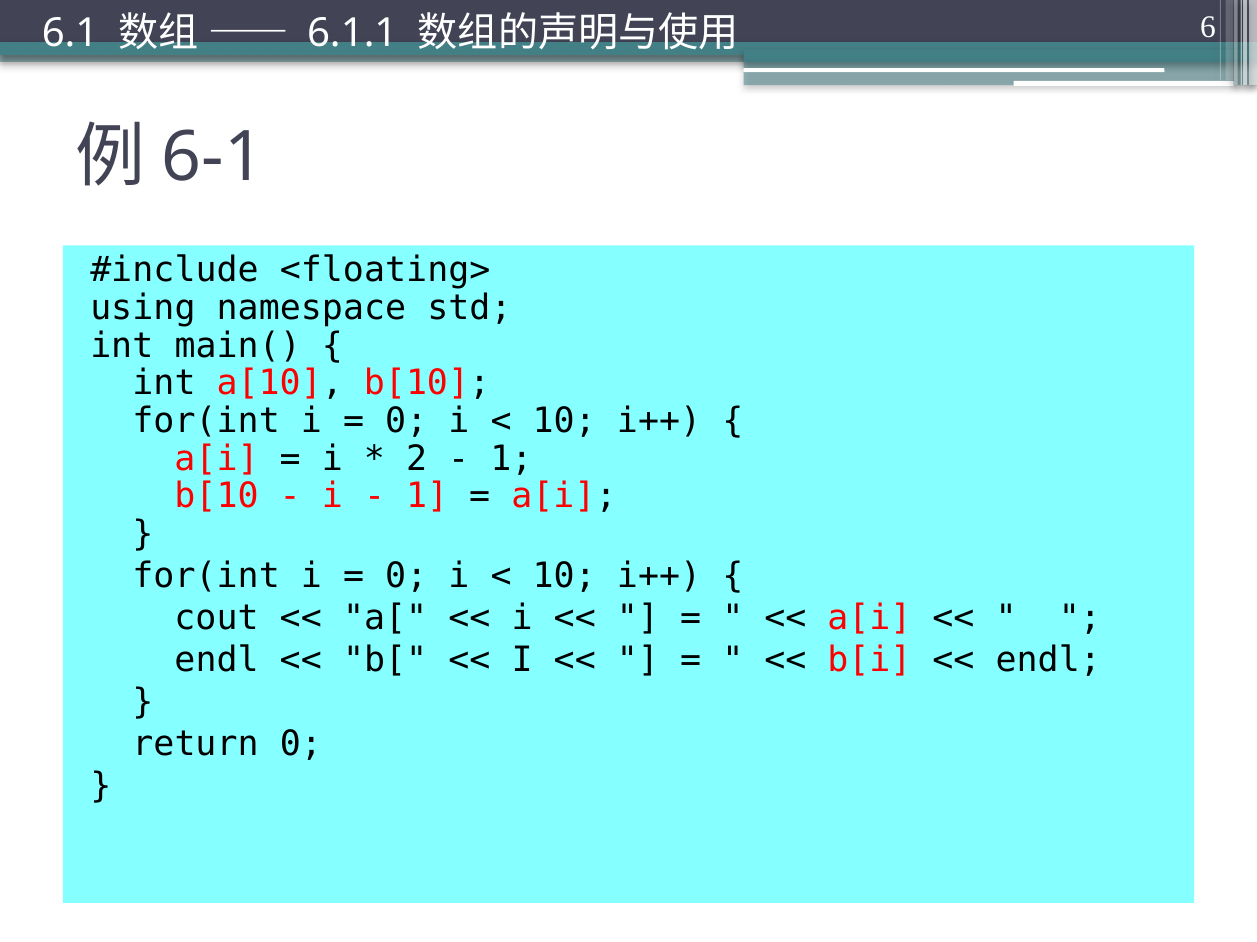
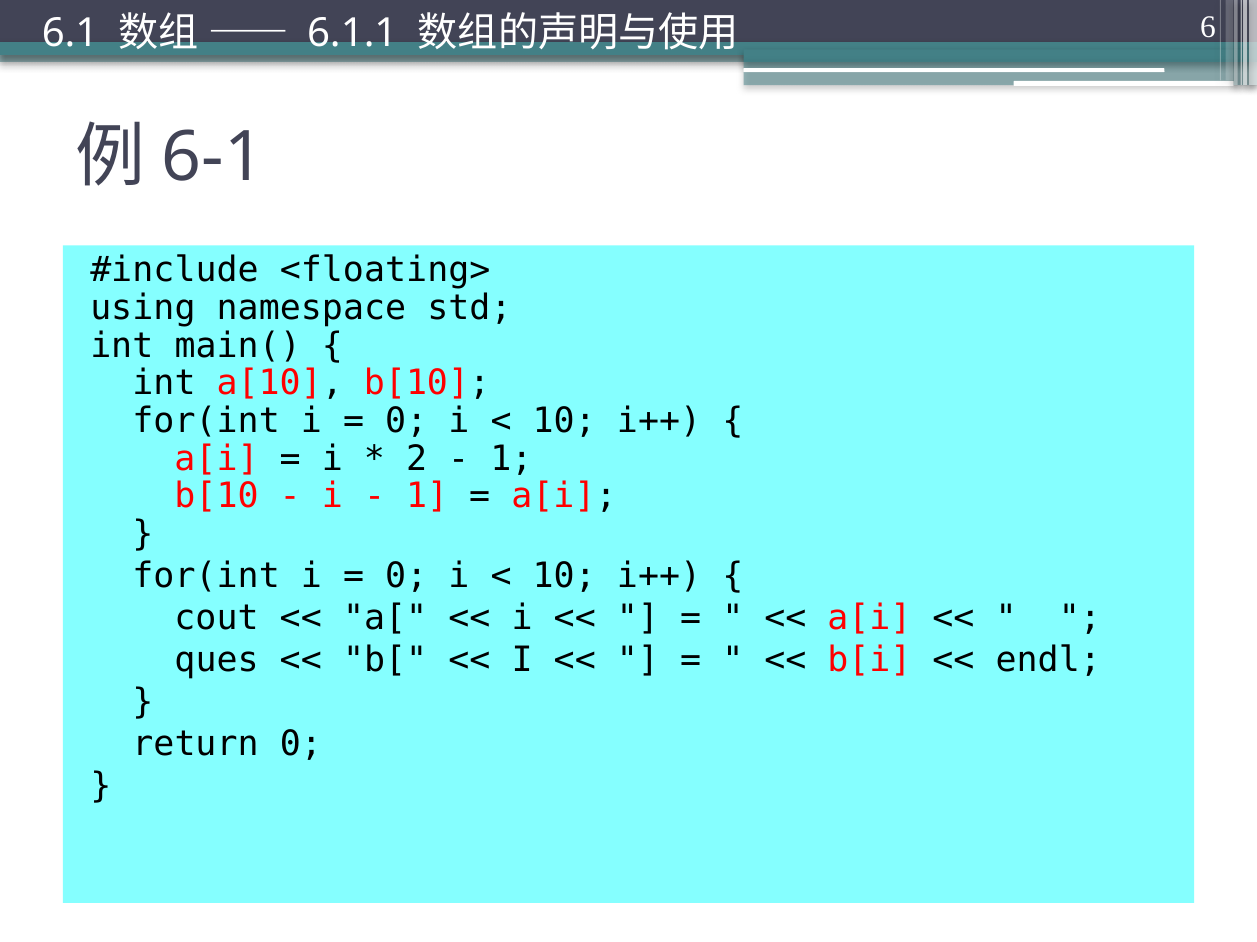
endl: endl -> ques (217, 661)
